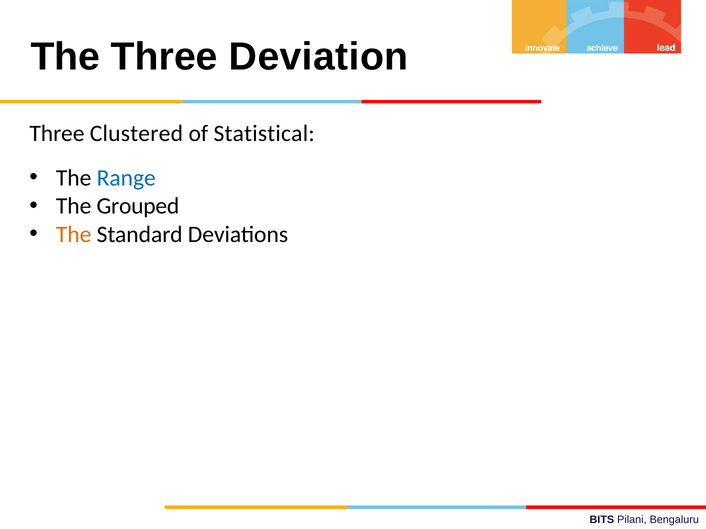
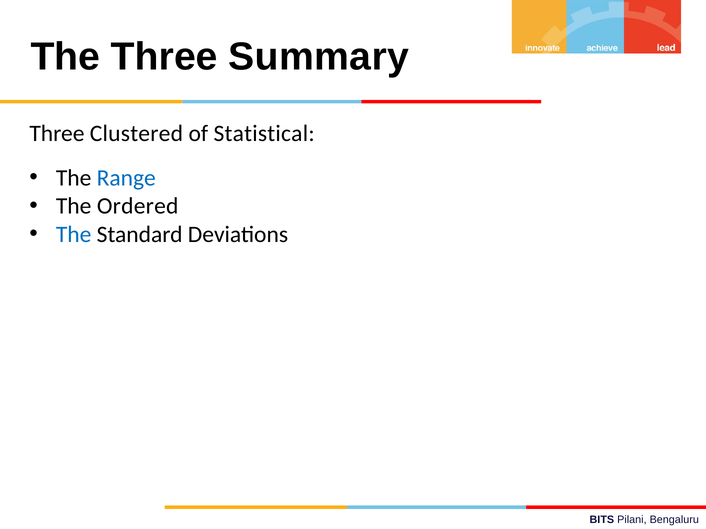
Deviation: Deviation -> Summary (319, 57)
Grouped: Grouped -> Ordered (138, 206)
The colour: orange -> blue (74, 235)
